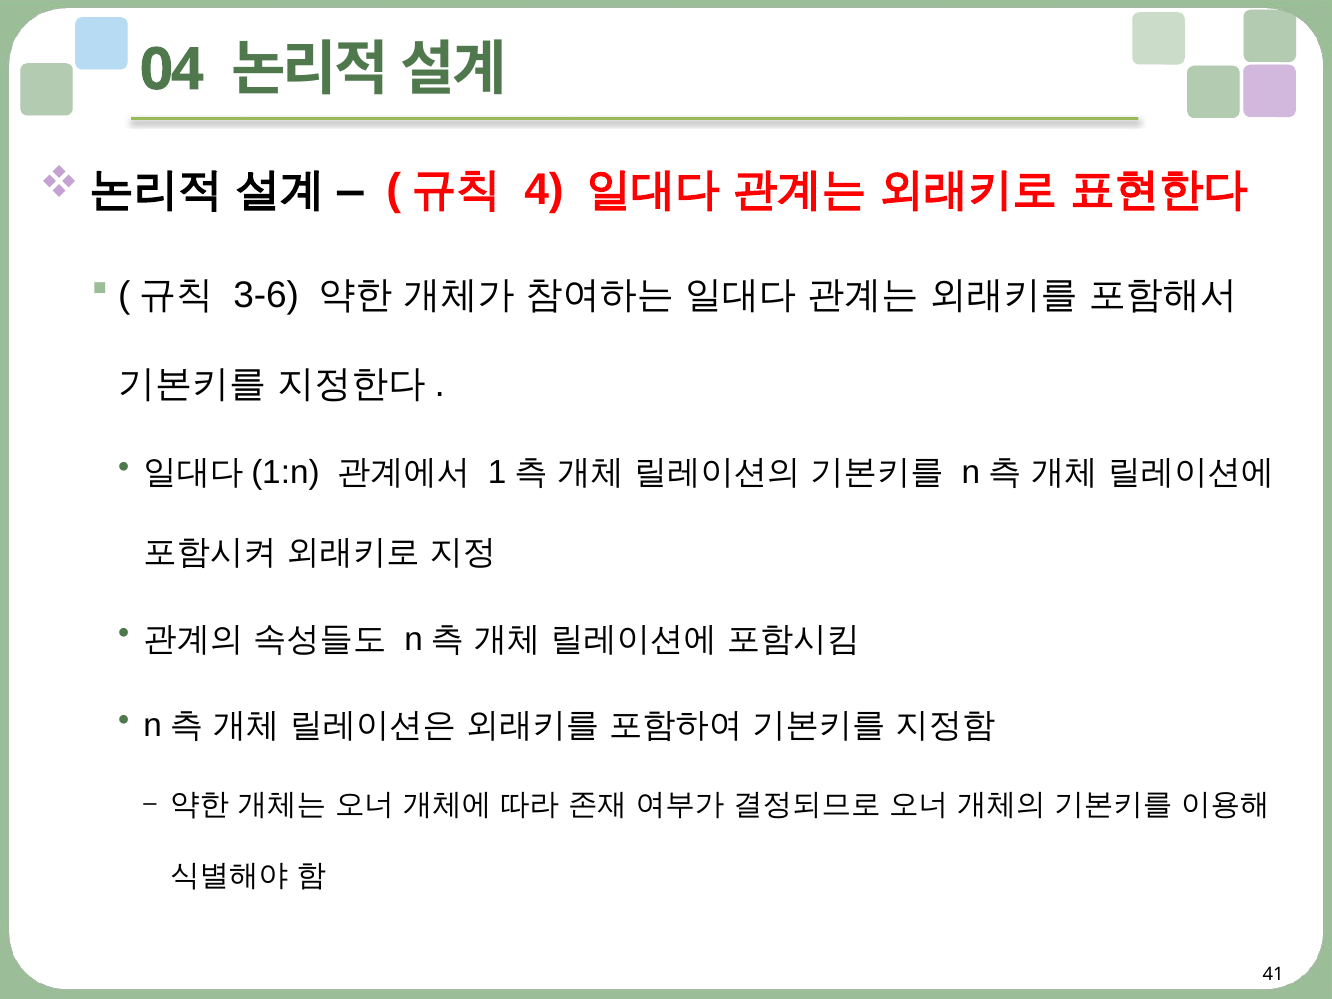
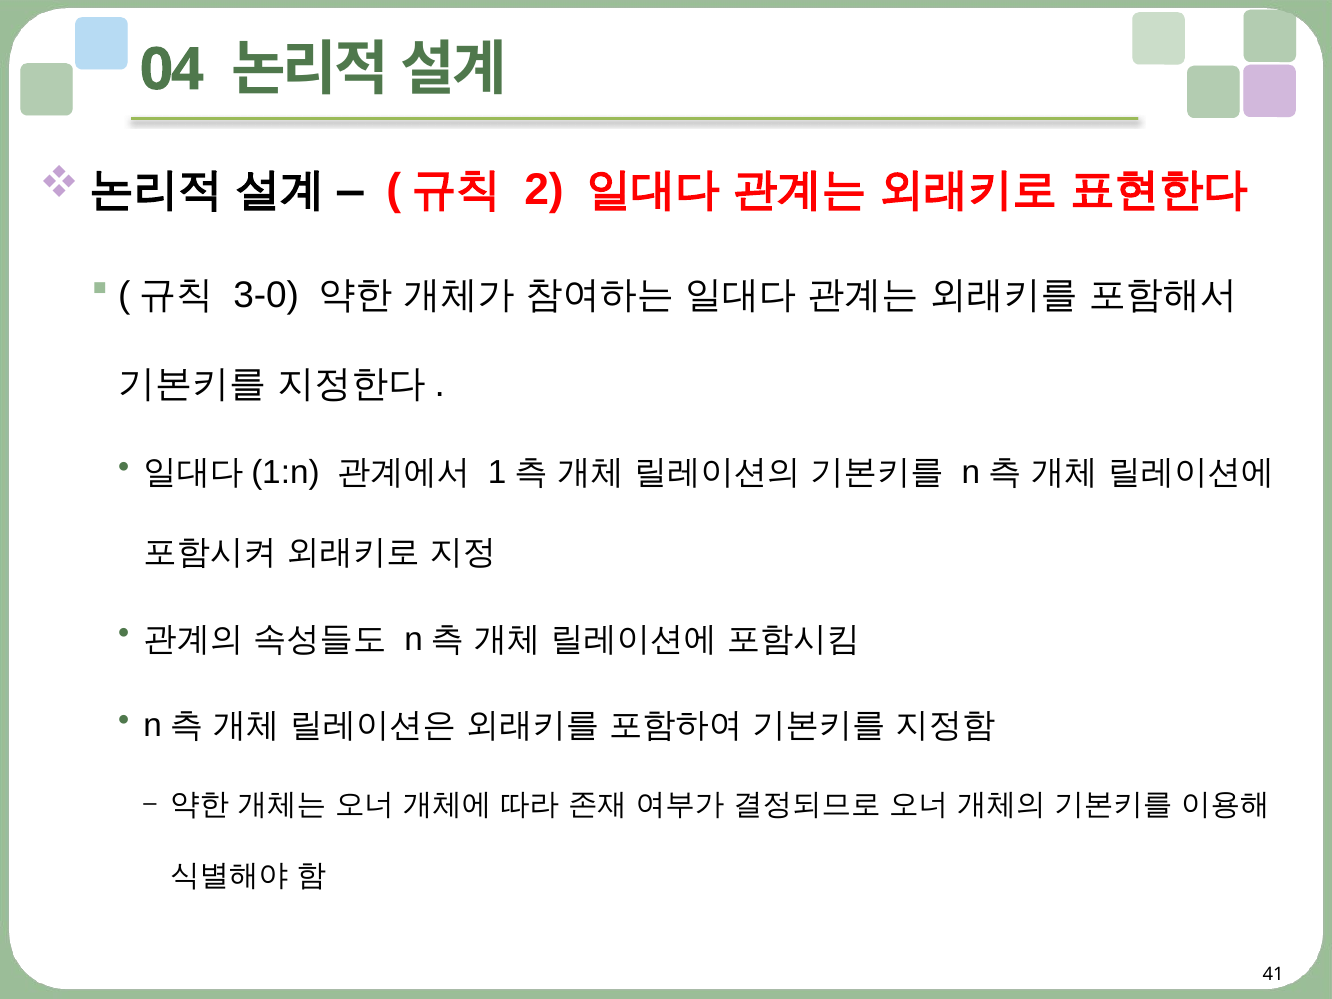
4: 4 -> 2 (544, 190)
3-6: 3-6 -> 3-0 (266, 295)
